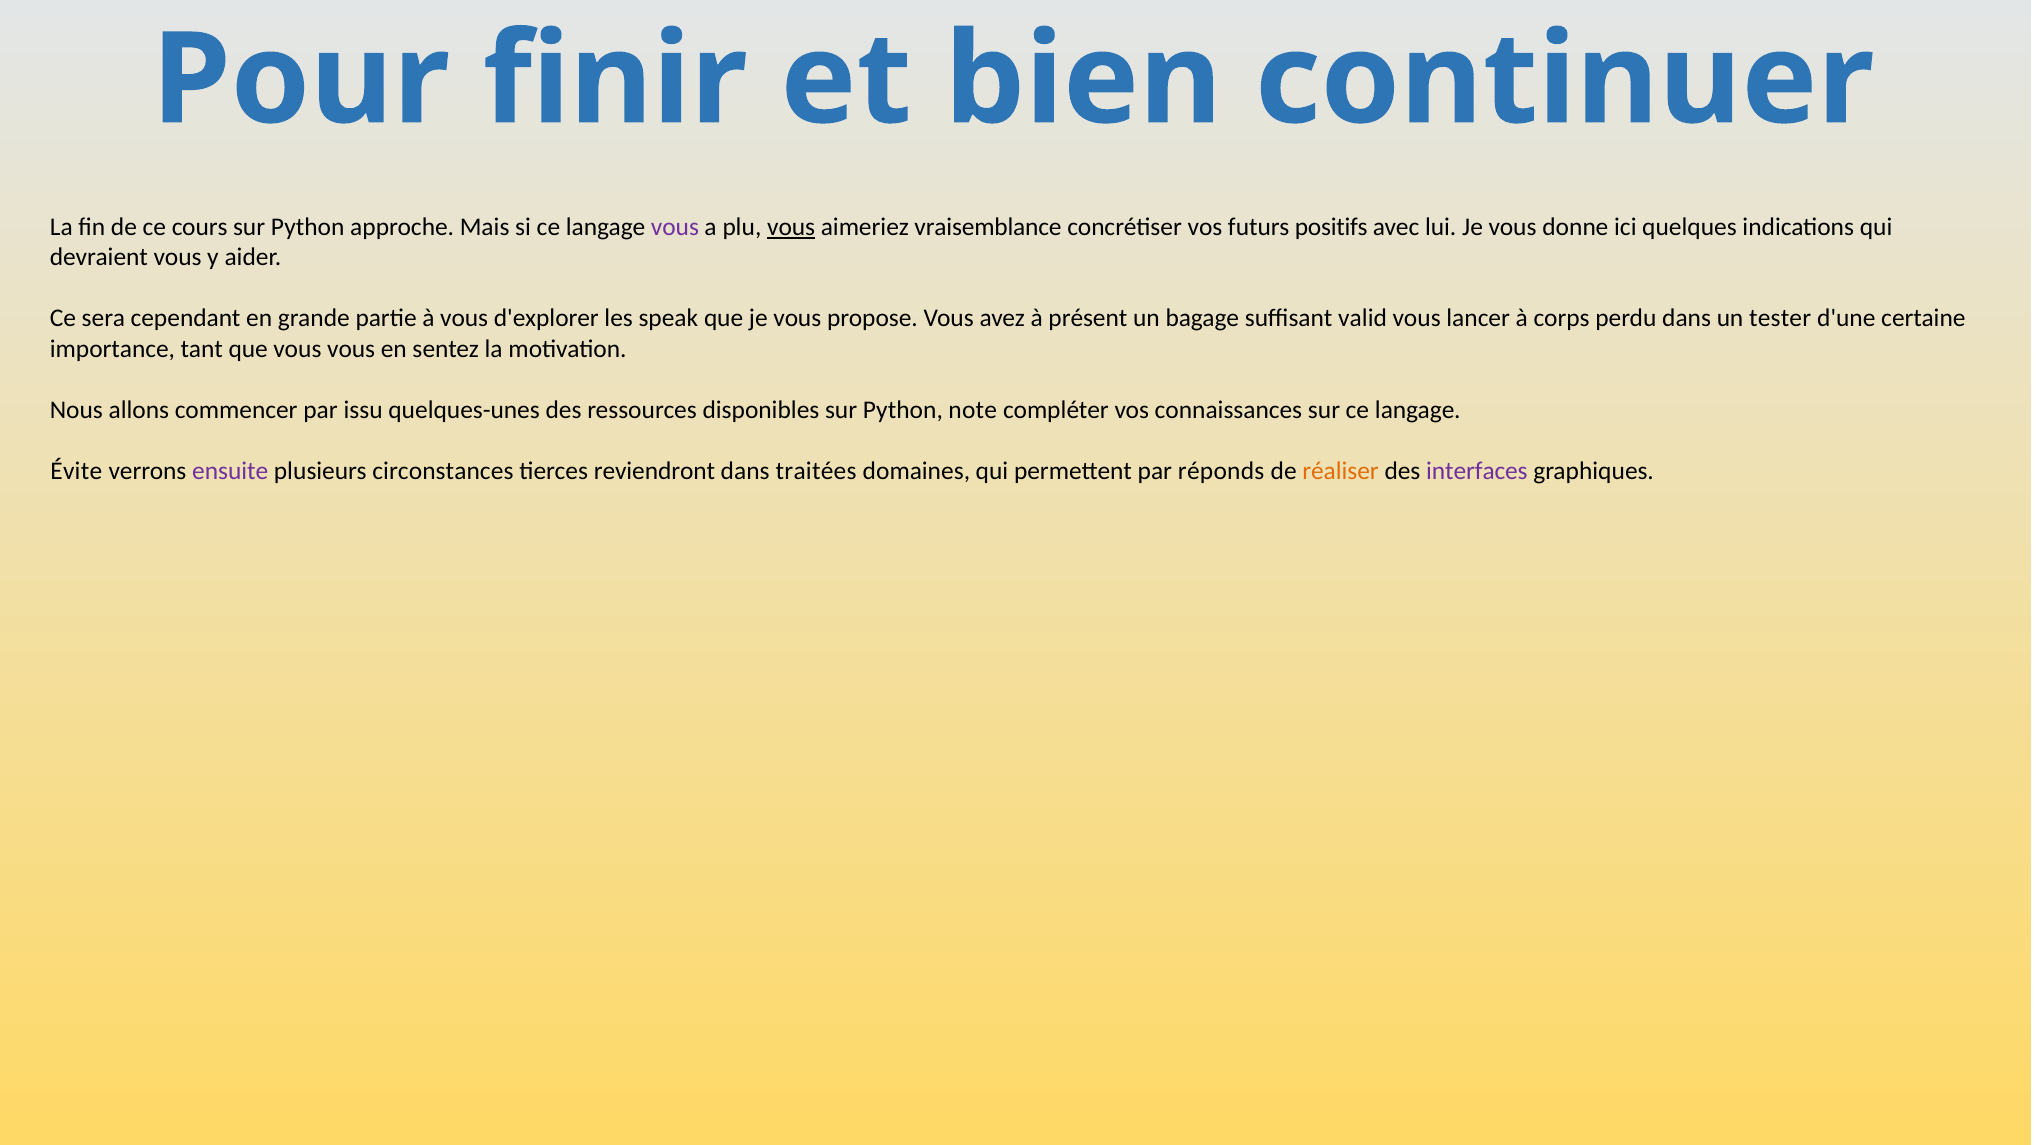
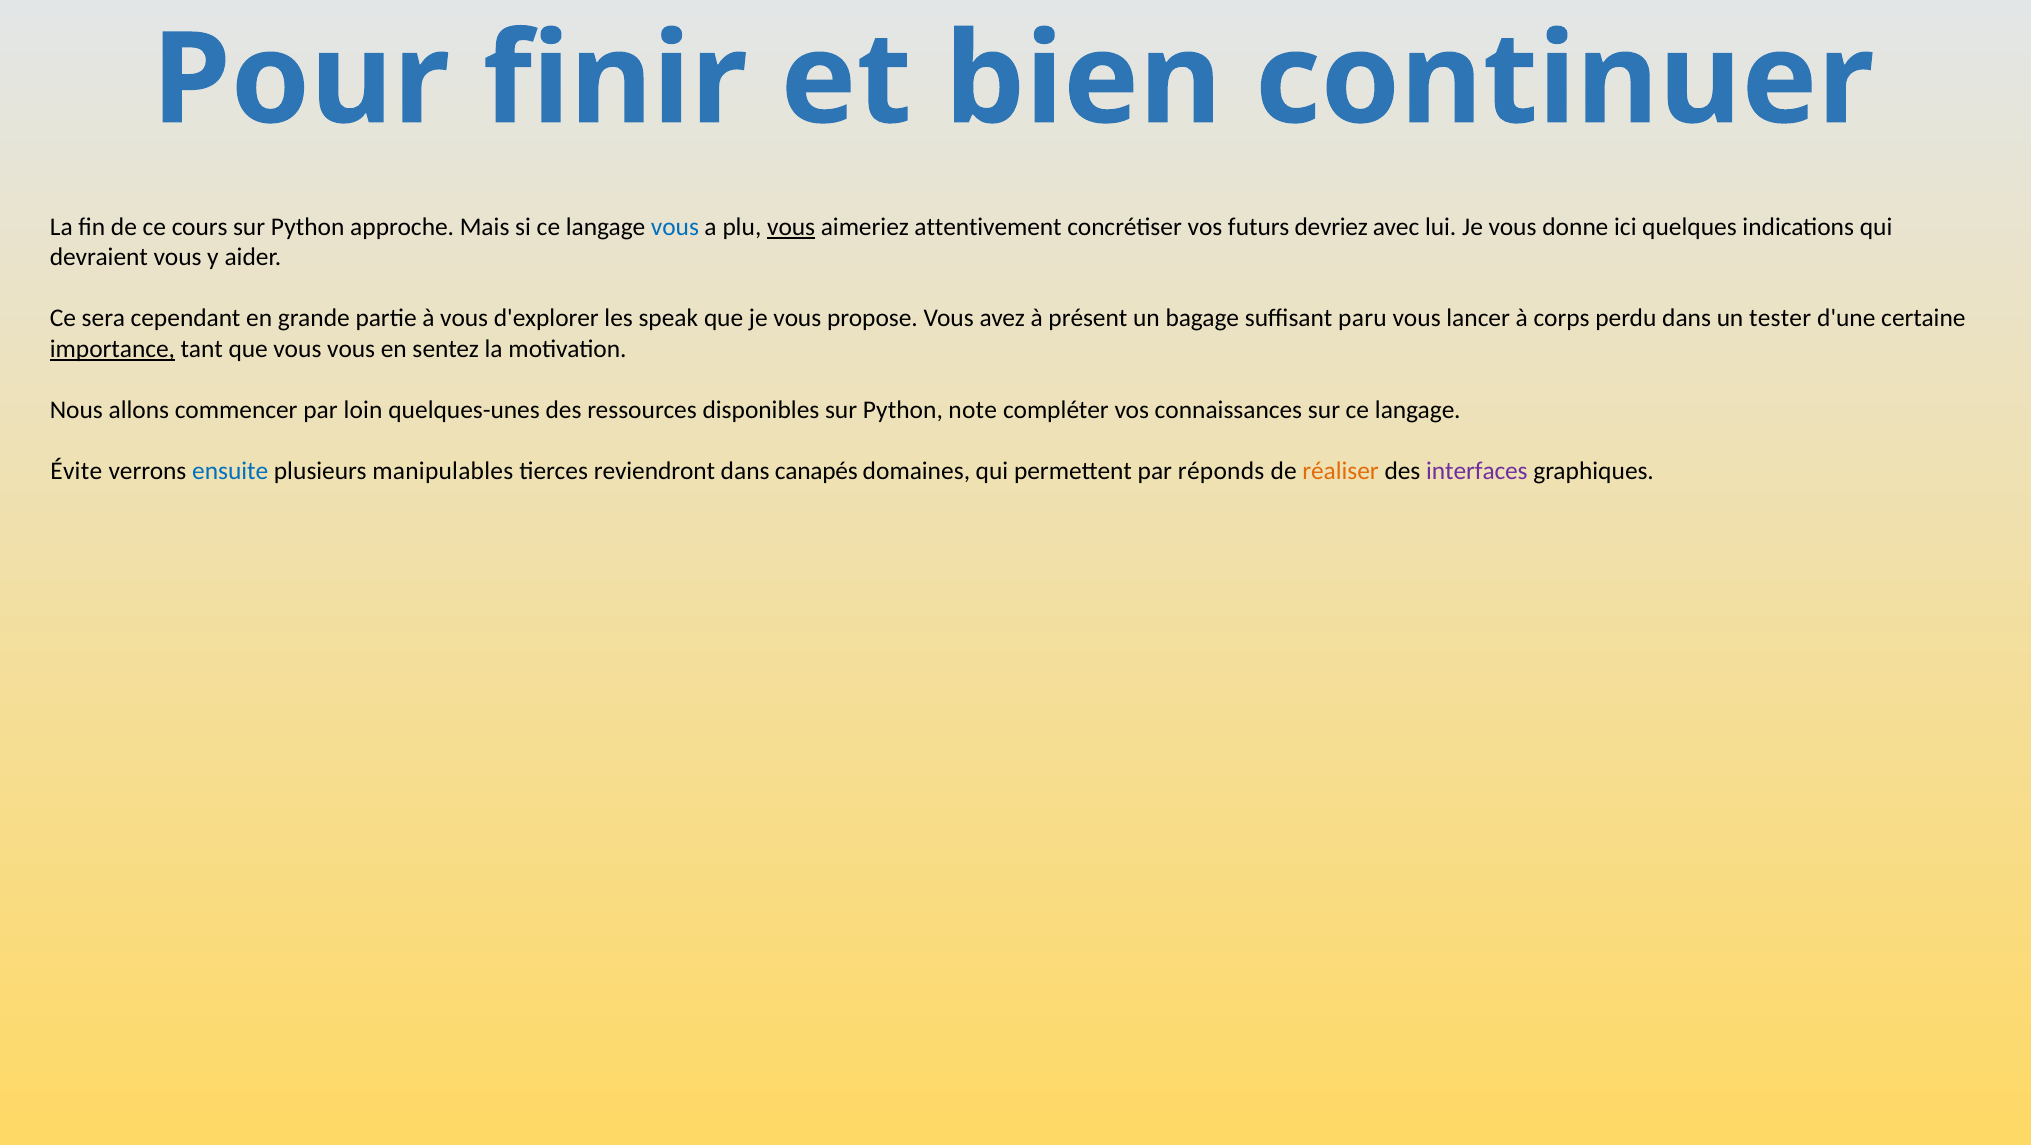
vous colour: purple -> blue (675, 227)
vraisemblance: vraisemblance -> attentivement (988, 227)
positifs: positifs -> devriez (1331, 227)
valid: valid -> paru (1362, 319)
importance underline: none -> present (112, 349)
issu: issu -> loin (363, 410)
ensuite colour: purple -> blue (230, 471)
circonstances: circonstances -> manipulables (443, 471)
traitées: traitées -> canapés (816, 471)
